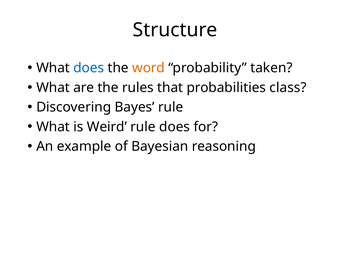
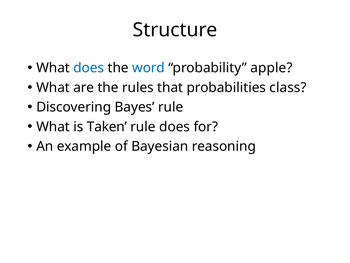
word colour: orange -> blue (148, 68)
taken: taken -> apple (271, 68)
Weird: Weird -> Taken (107, 127)
